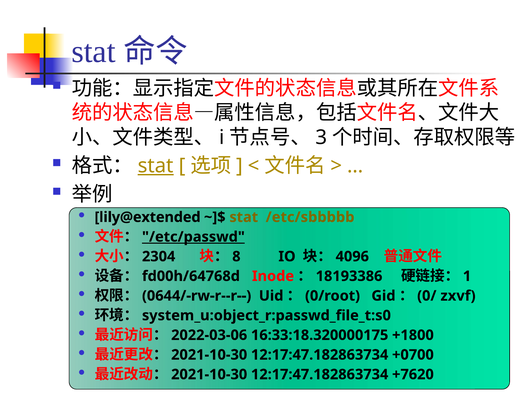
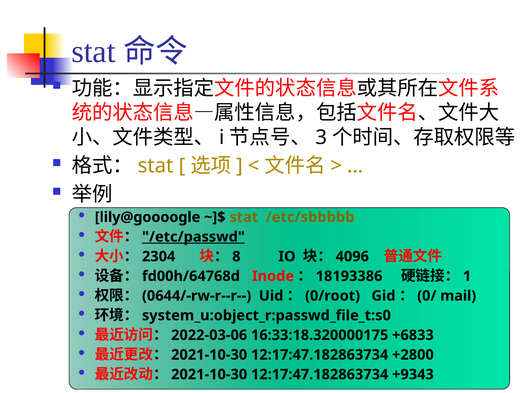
stat underline: present -> none (156, 166)
lily@extended: lily@extended -> lily@goooogle (148, 217)
zxvf: zxvf -> mail (458, 296)
+1800: +1800 -> +6833 (413, 335)
+0700: +0700 -> +2800 (413, 355)
+7620: +7620 -> +9343 (413, 374)
